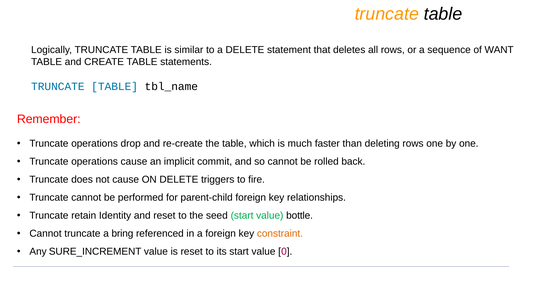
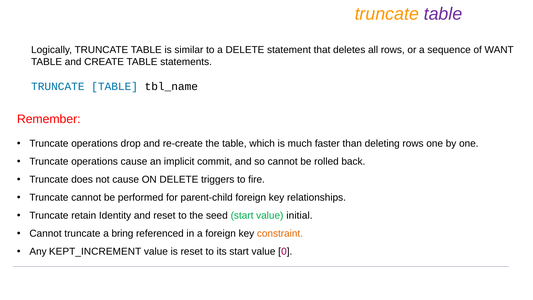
table colour: black -> purple (443, 14)
bottle: bottle -> initial (299, 216)
SURE_INCREMENT: SURE_INCREMENT -> KEPT_INCREMENT (95, 252)
